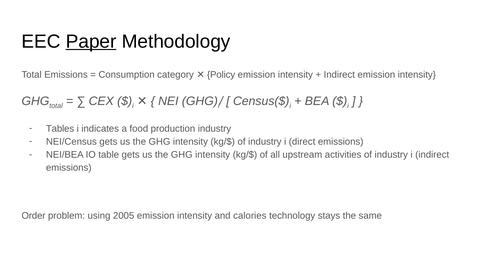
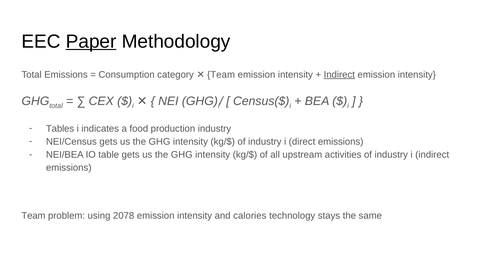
category Policy: Policy -> Team (221, 75)
Indirect underline: none -> present (339, 75)
Order: Order -> Team (33, 216)
2005: 2005 -> 2078 (124, 216)
